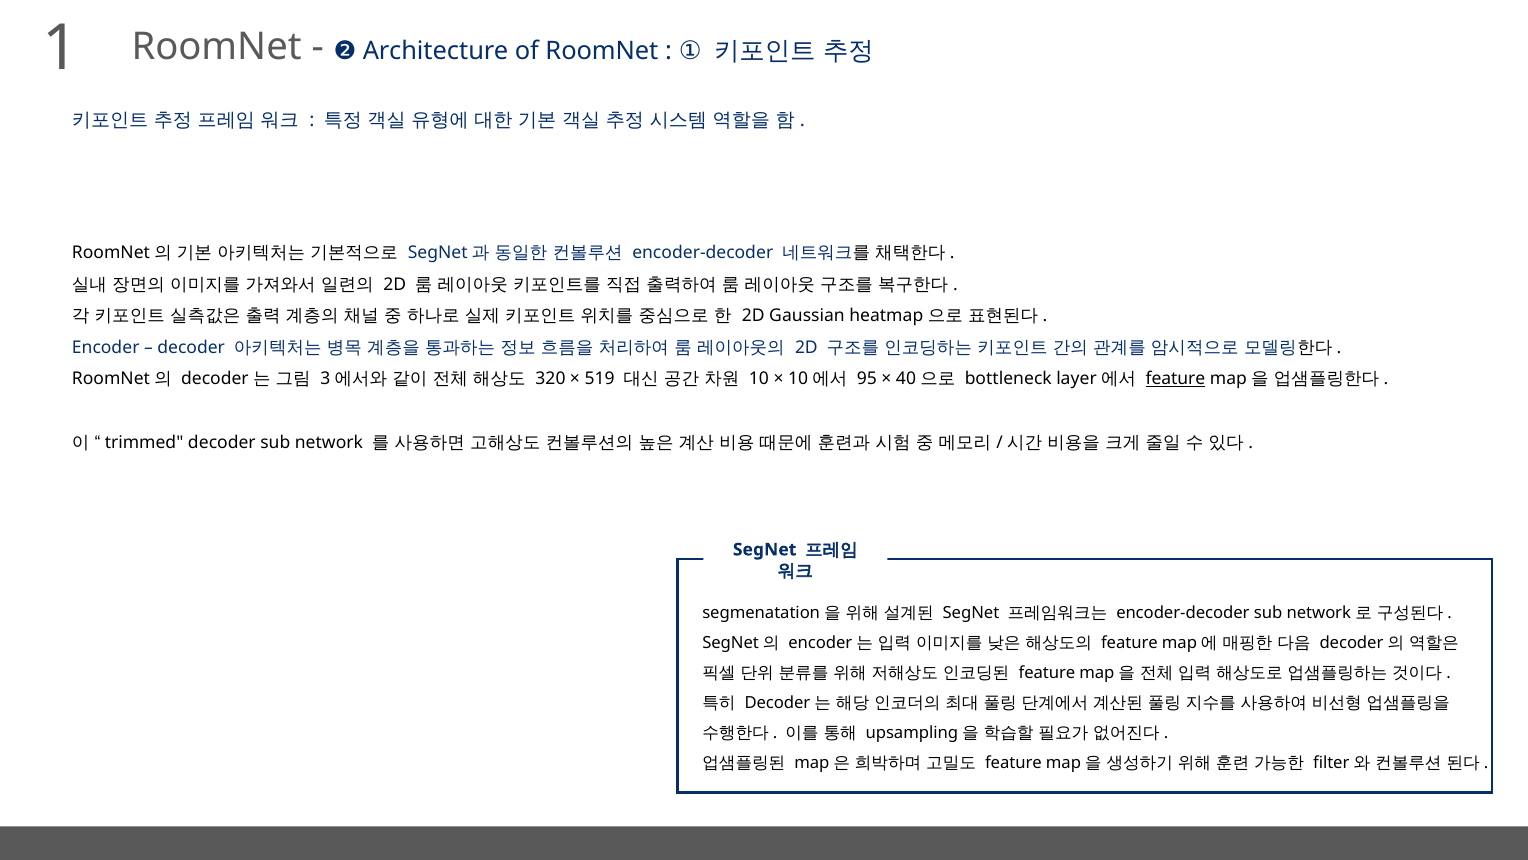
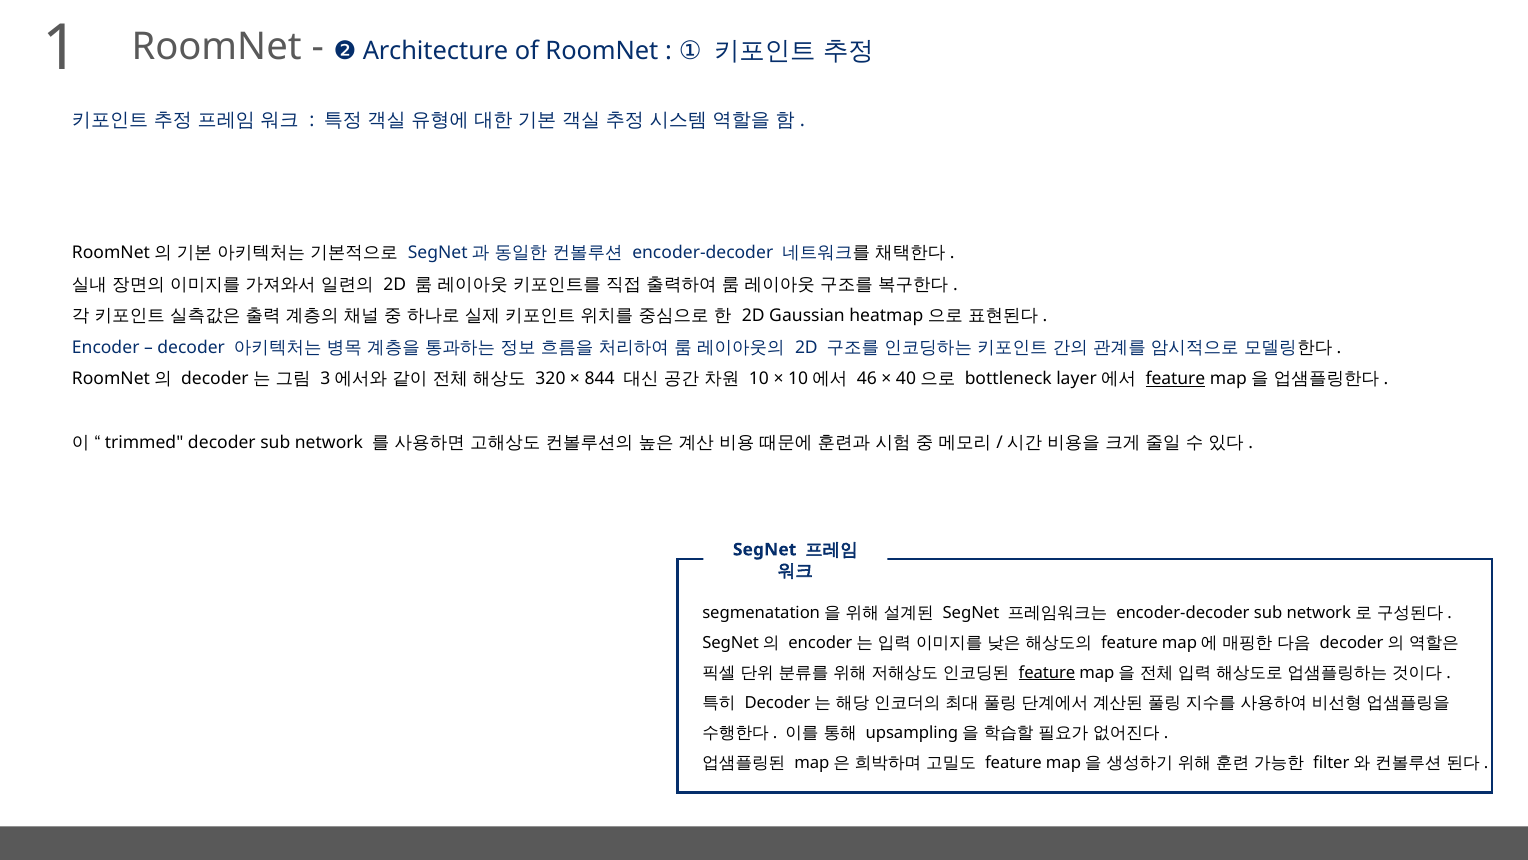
519: 519 -> 844 (600, 379)
95: 95 -> 46 (867, 379)
feature underline: none -> present (1047, 672)
